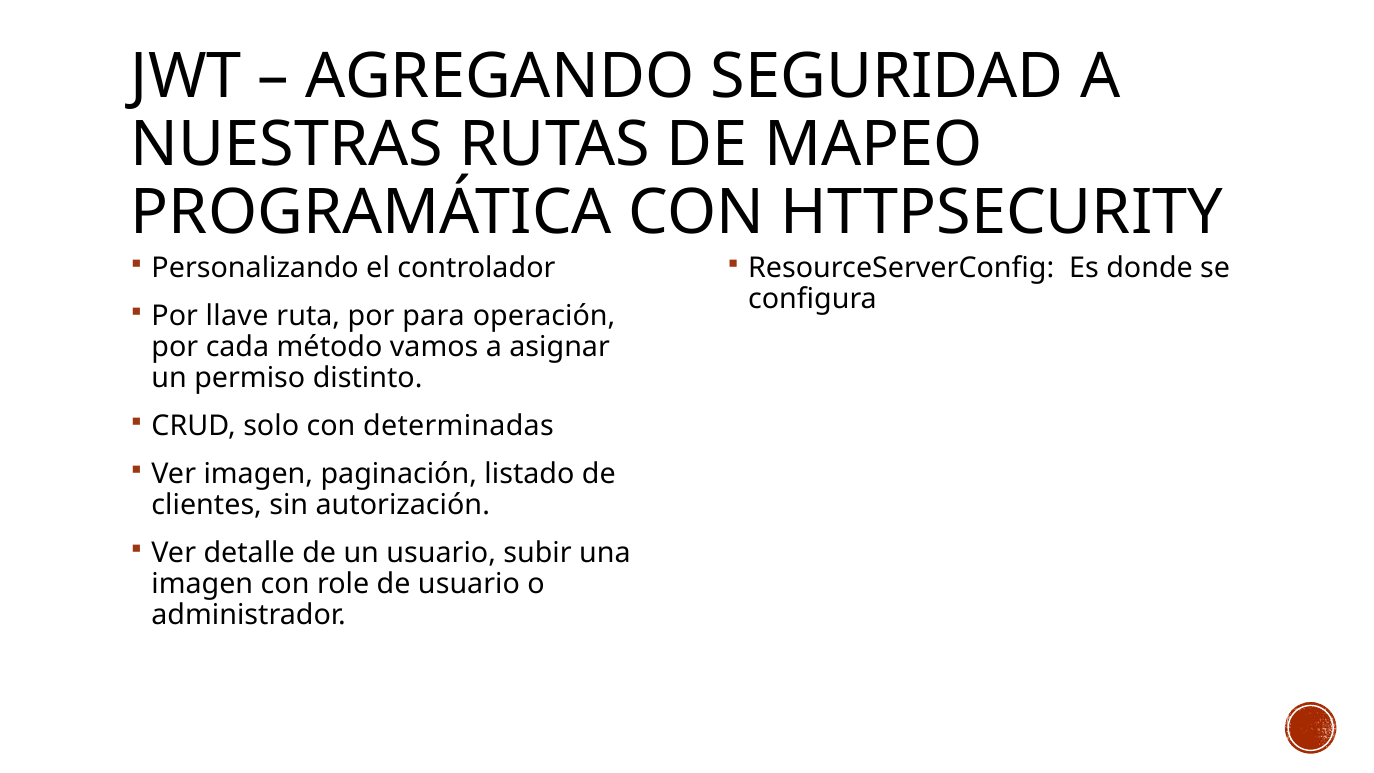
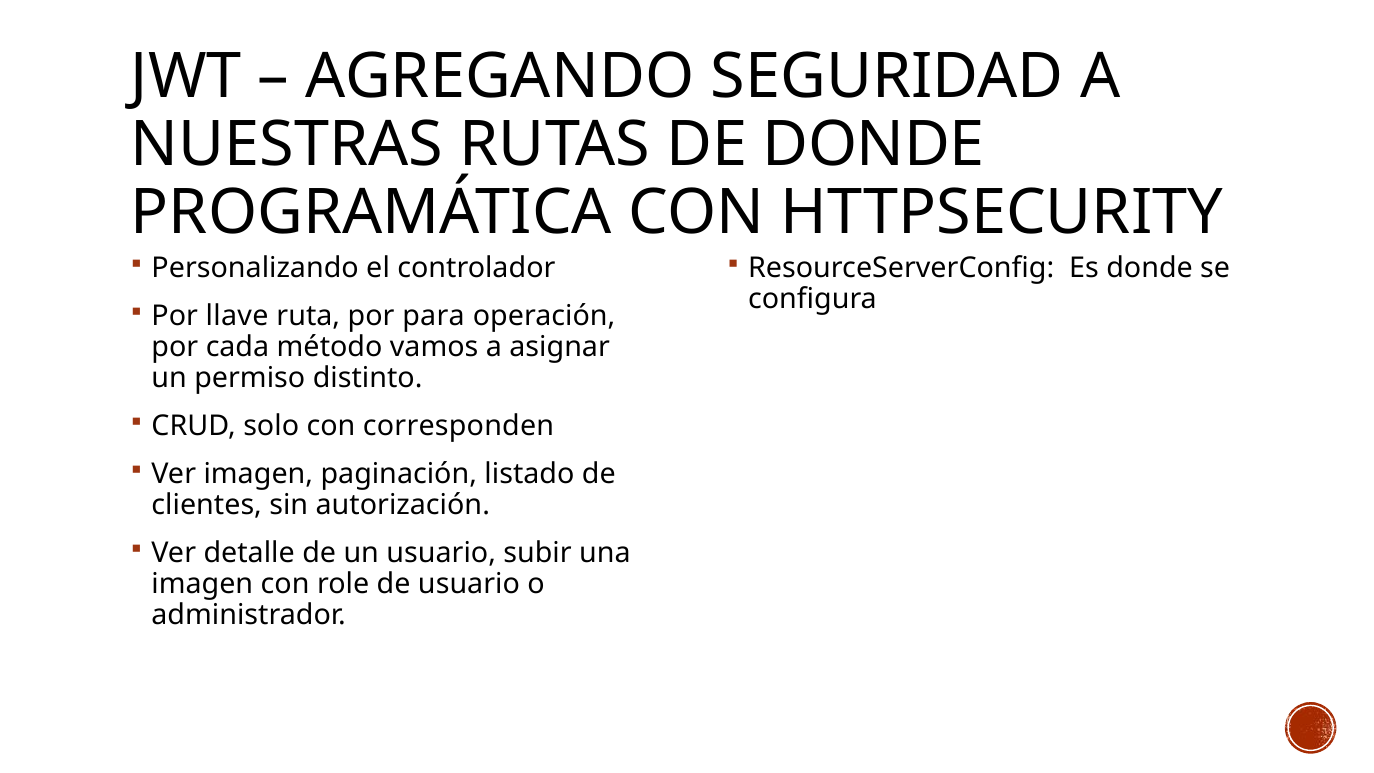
DE MAPEO: MAPEO -> DONDE (874, 145)
determinadas: determinadas -> corresponden (459, 426)
